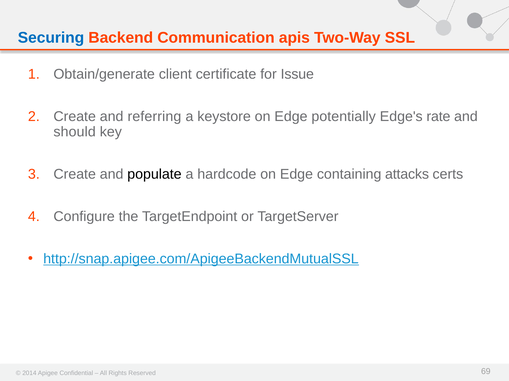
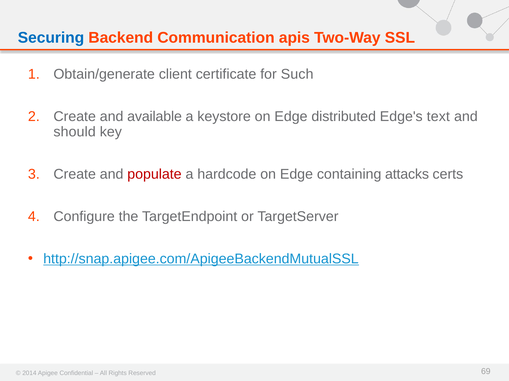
Issue: Issue -> Such (297, 74)
referring: referring -> available (155, 117)
potentially: potentially -> distributed (344, 117)
rate: rate -> text (438, 117)
populate colour: black -> red (154, 175)
